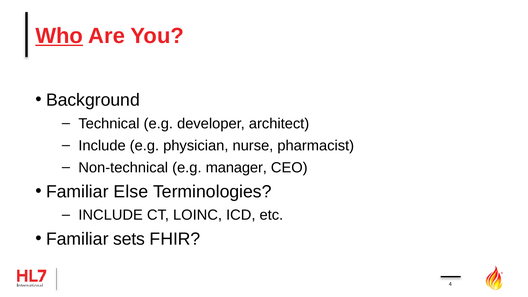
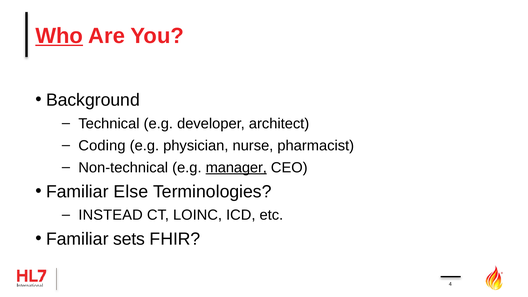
Include: Include -> Coding (102, 146)
manager underline: none -> present (236, 168)
INCLUDE: INCLUDE -> INSTEAD (111, 215)
